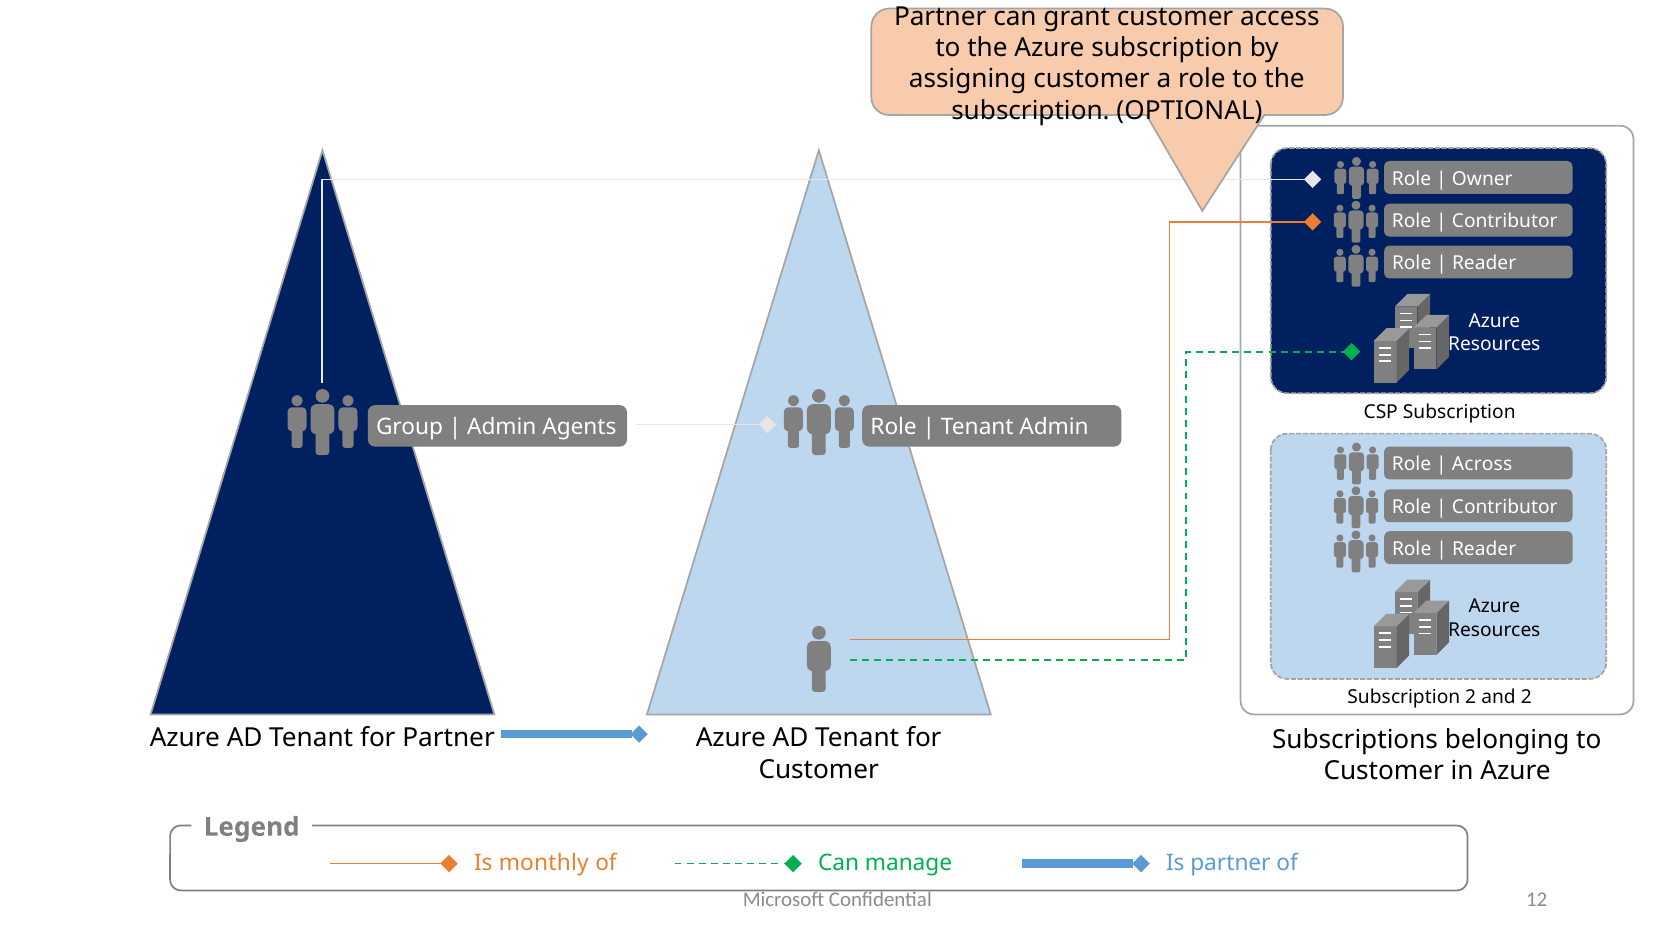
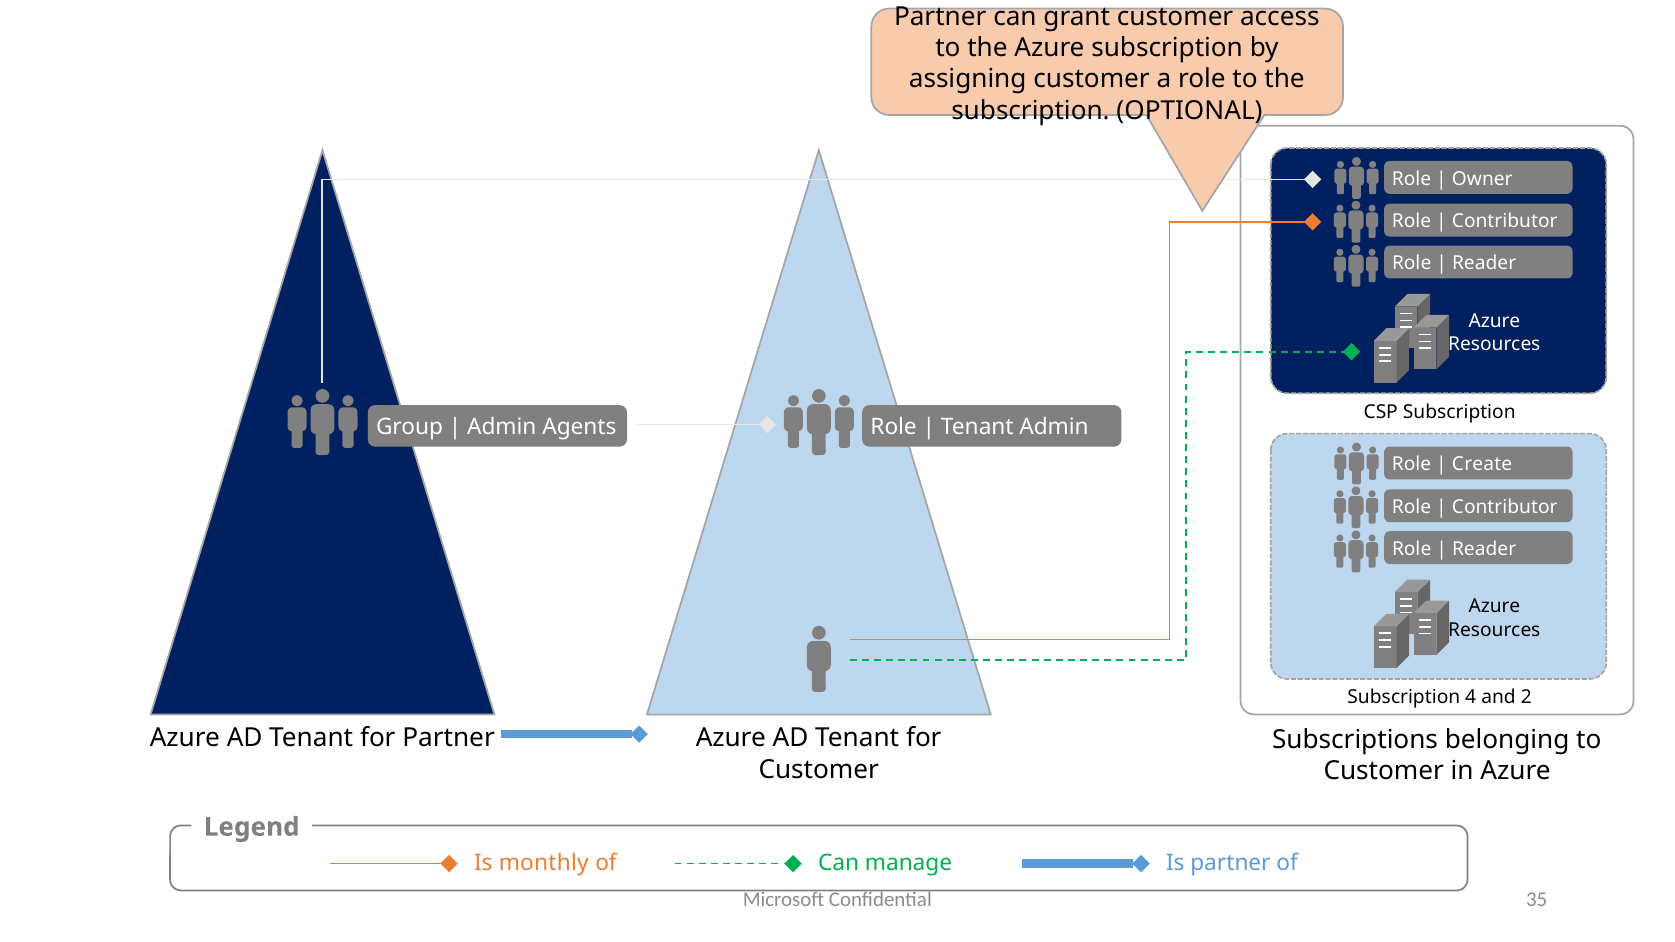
Across: Across -> Create (1482, 464)
Subscription 2: 2 -> 4 (1471, 698)
12: 12 -> 35 (1537, 900)
